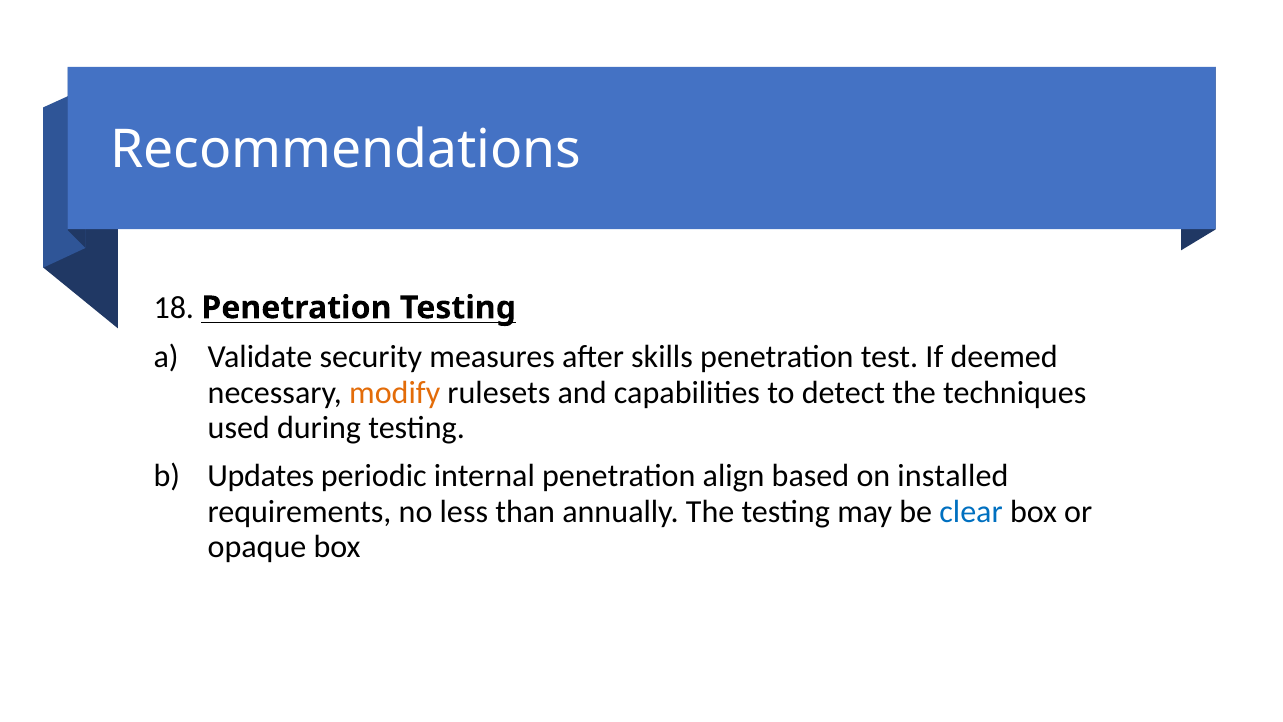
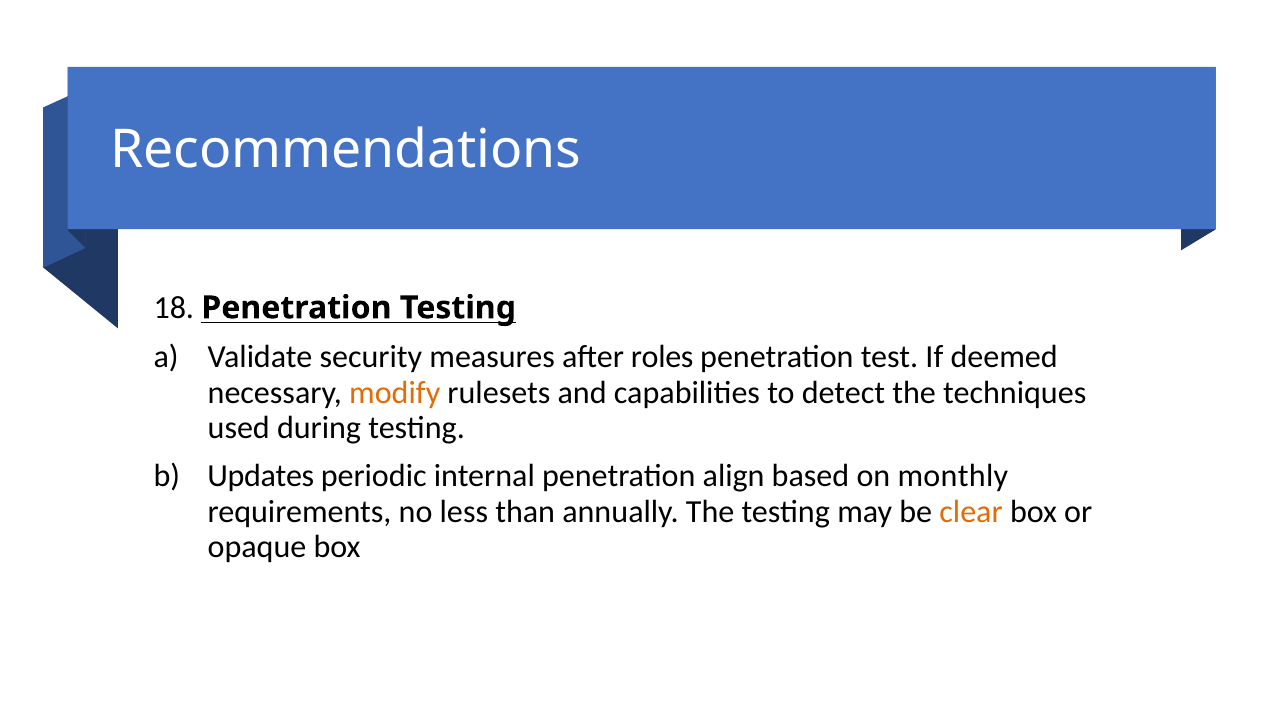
skills: skills -> roles (662, 357)
installed: installed -> monthly (953, 476)
clear colour: blue -> orange (971, 511)
